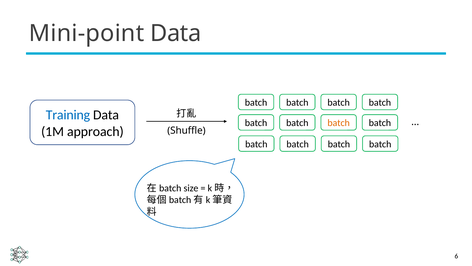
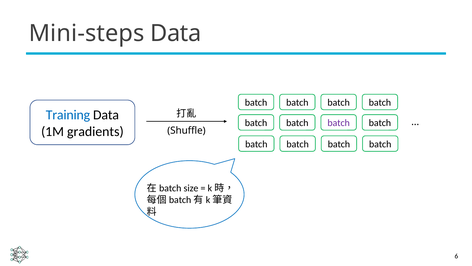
Mini-point: Mini-point -> Mini-steps (87, 33)
batch colour: orange -> purple (339, 123)
approach: approach -> gradients (95, 131)
